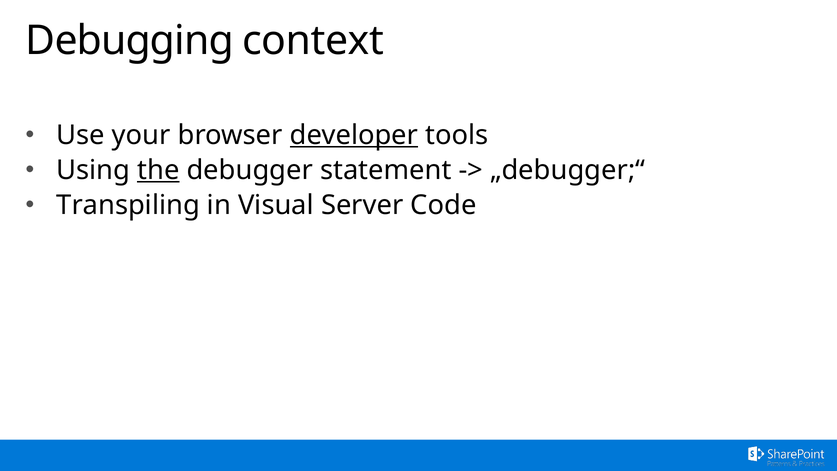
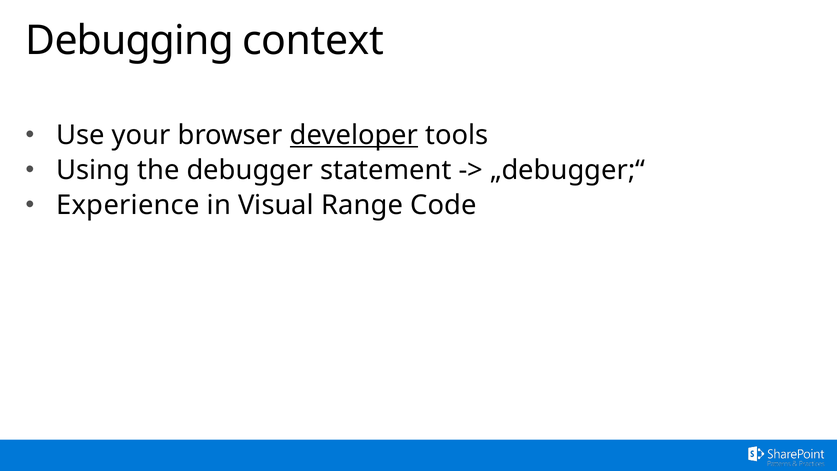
the underline: present -> none (158, 170)
Transpiling: Transpiling -> Experience (128, 205)
Server: Server -> Range (362, 205)
